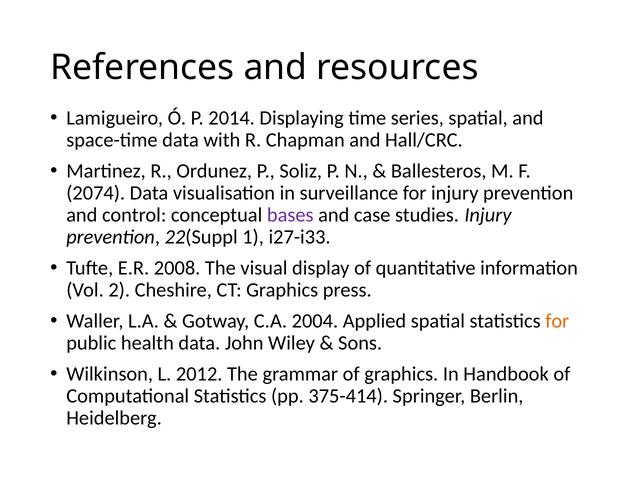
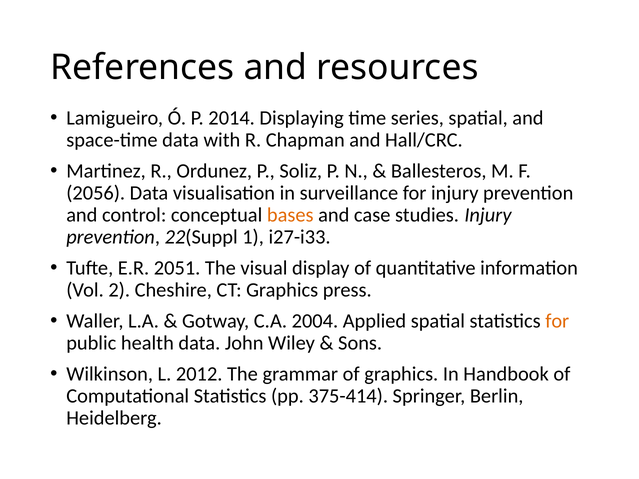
2074: 2074 -> 2056 (96, 193)
bases colour: purple -> orange (290, 215)
2008: 2008 -> 2051 (177, 268)
